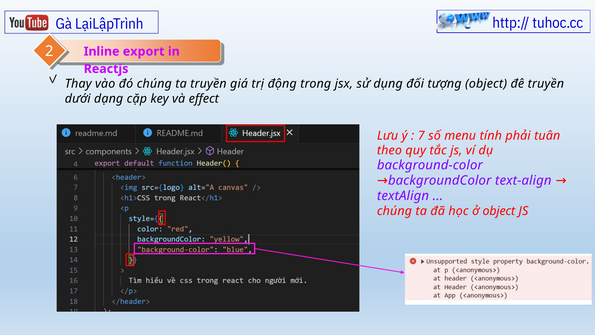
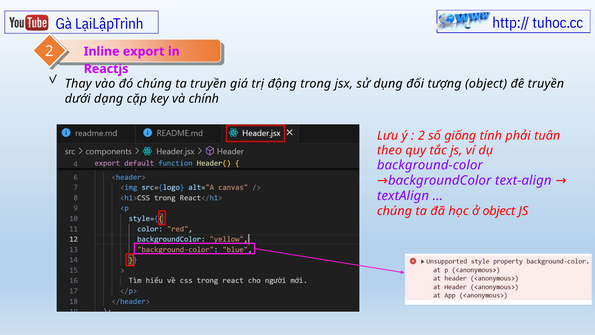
effect: effect -> chính (204, 99)
7: 7 -> 2 (421, 136)
menu: menu -> giống (460, 136)
